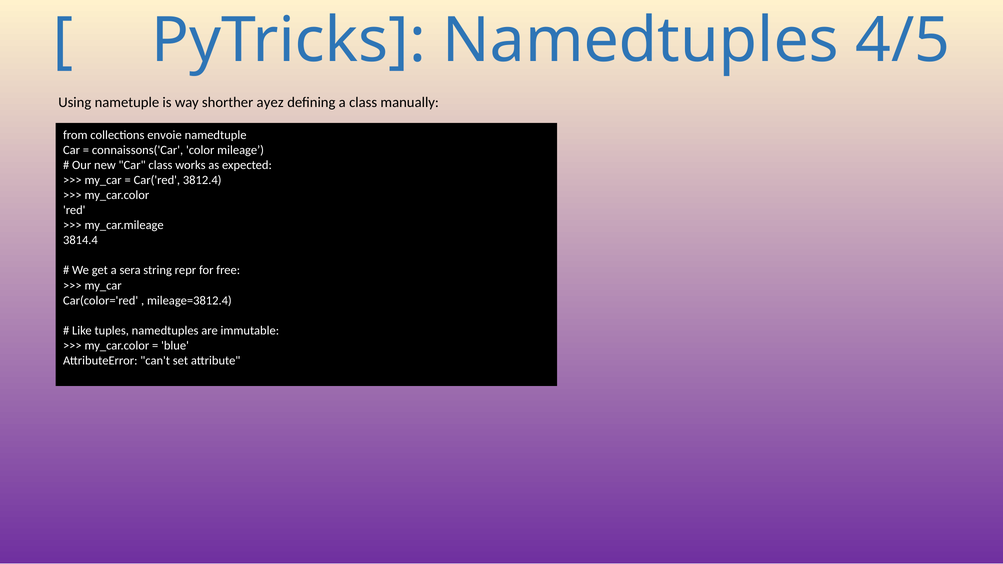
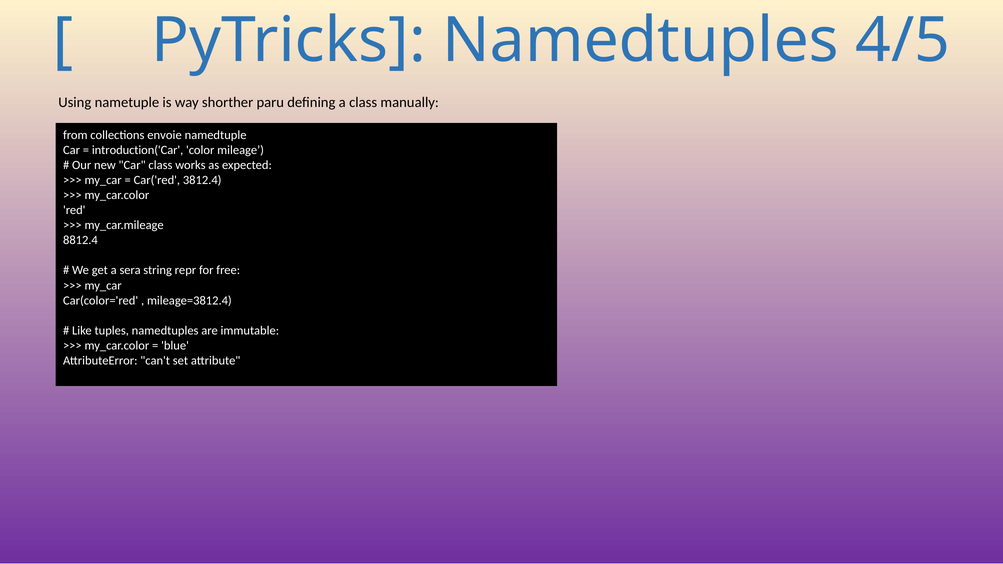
ayez: ayez -> paru (270, 102)
connaissons('Car: connaissons('Car -> introduction('Car (138, 150)
3814.4: 3814.4 -> 8812.4 (80, 240)
